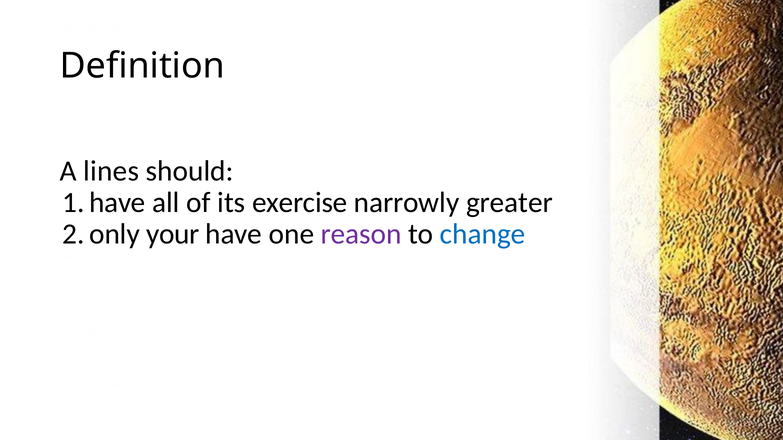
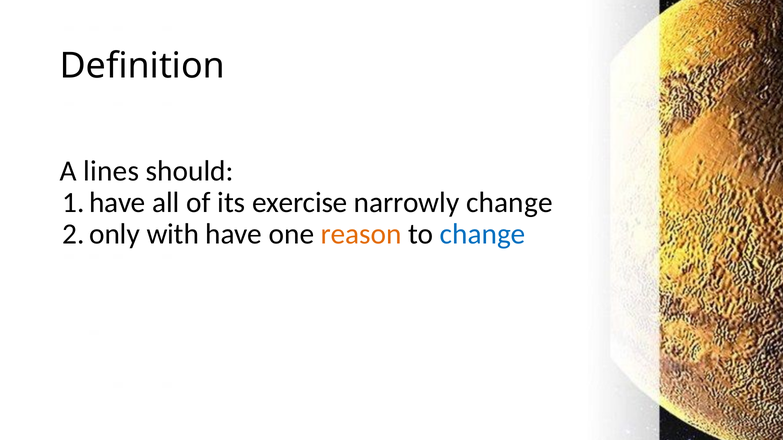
narrowly greater: greater -> change (509, 203)
your: your -> with (173, 235)
reason colour: purple -> orange (361, 235)
